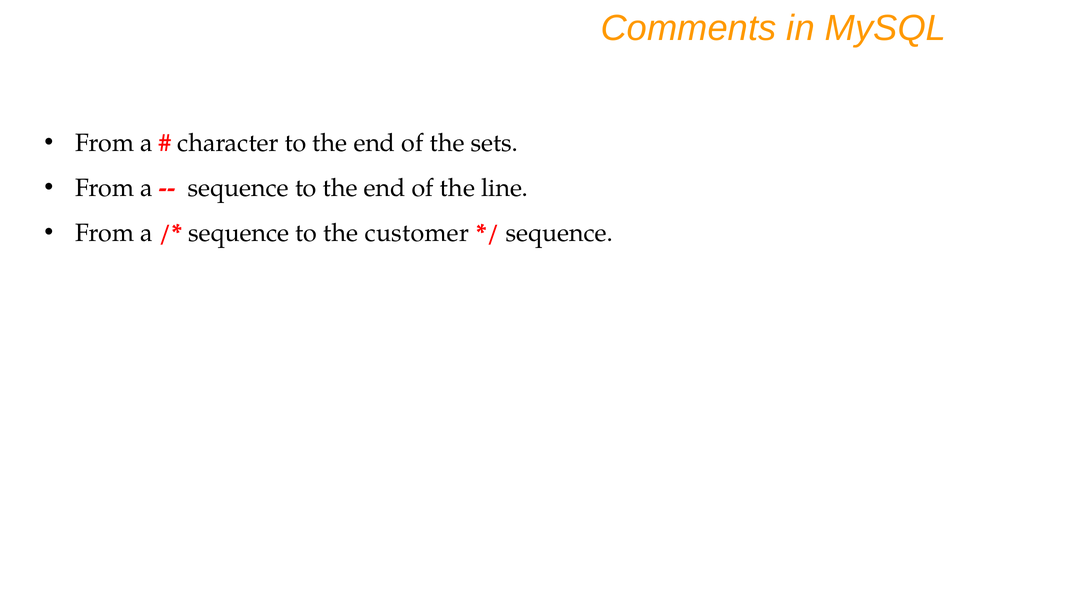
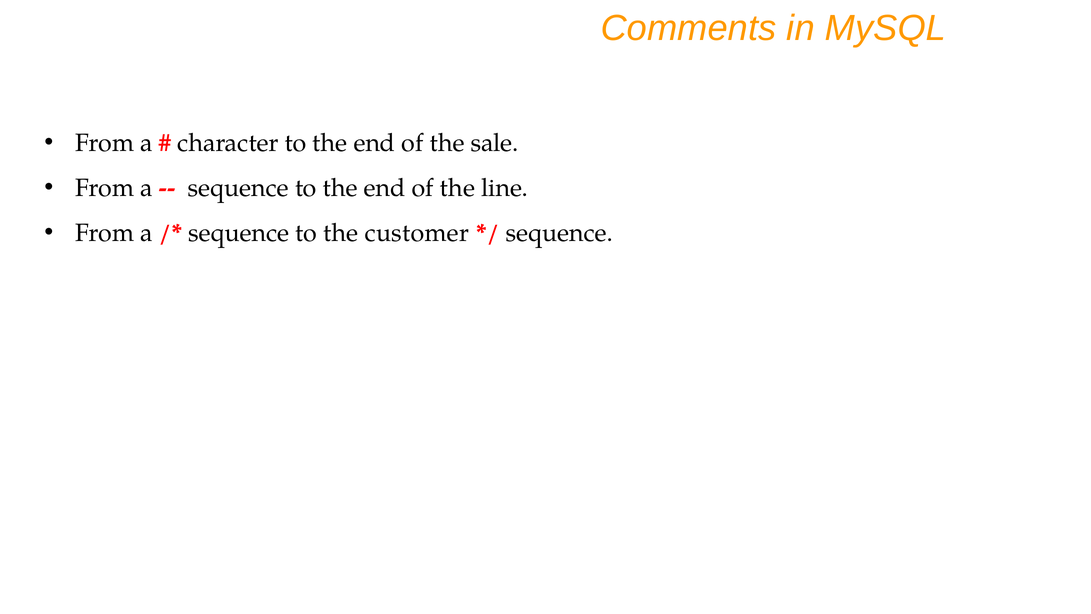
sets: sets -> sale (495, 143)
